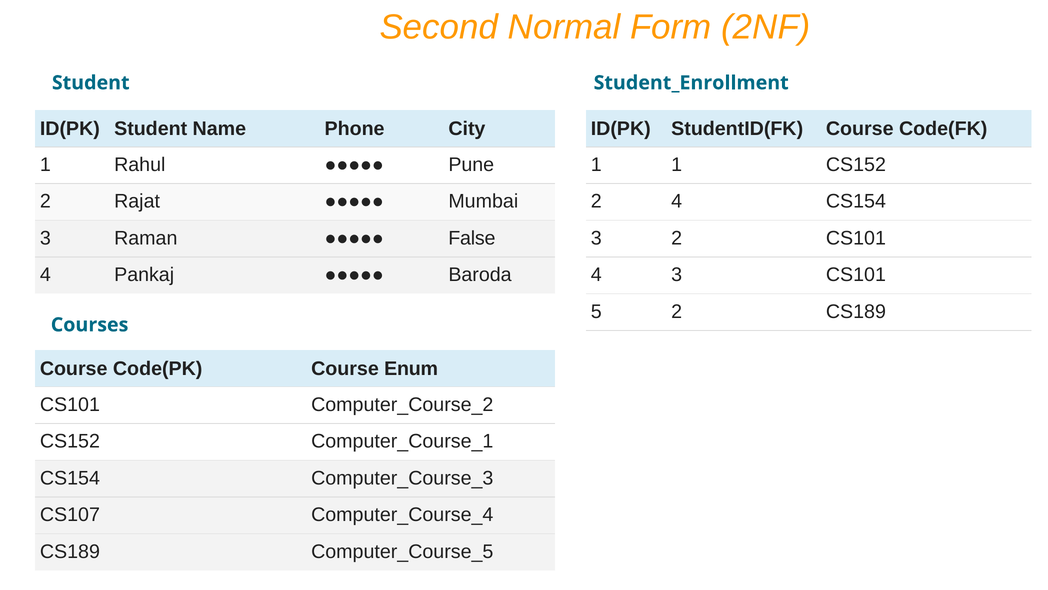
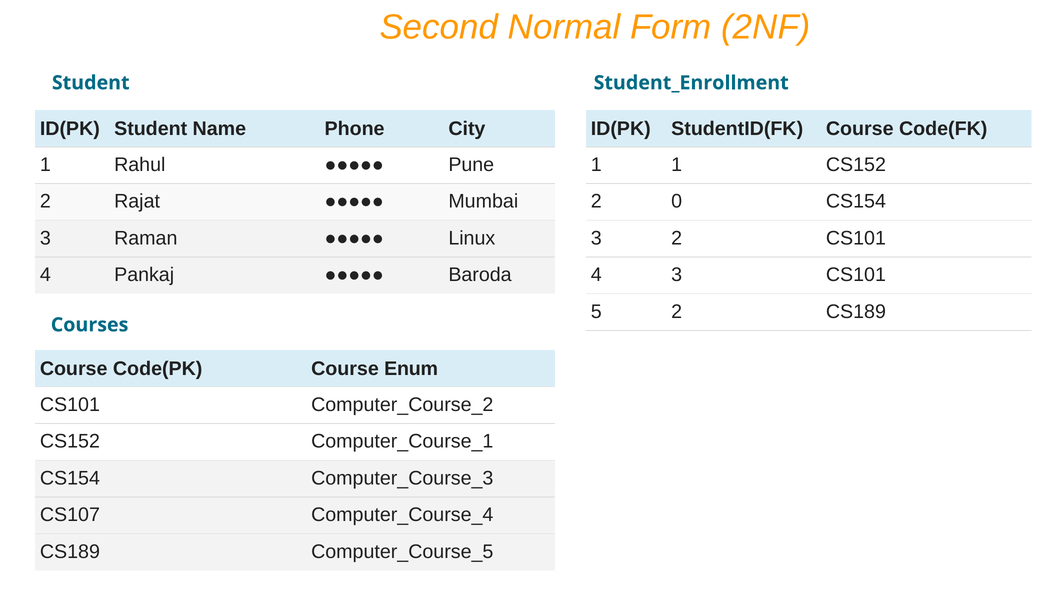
2 4: 4 -> 0 (677, 201)
False: False -> Linux (472, 238)
